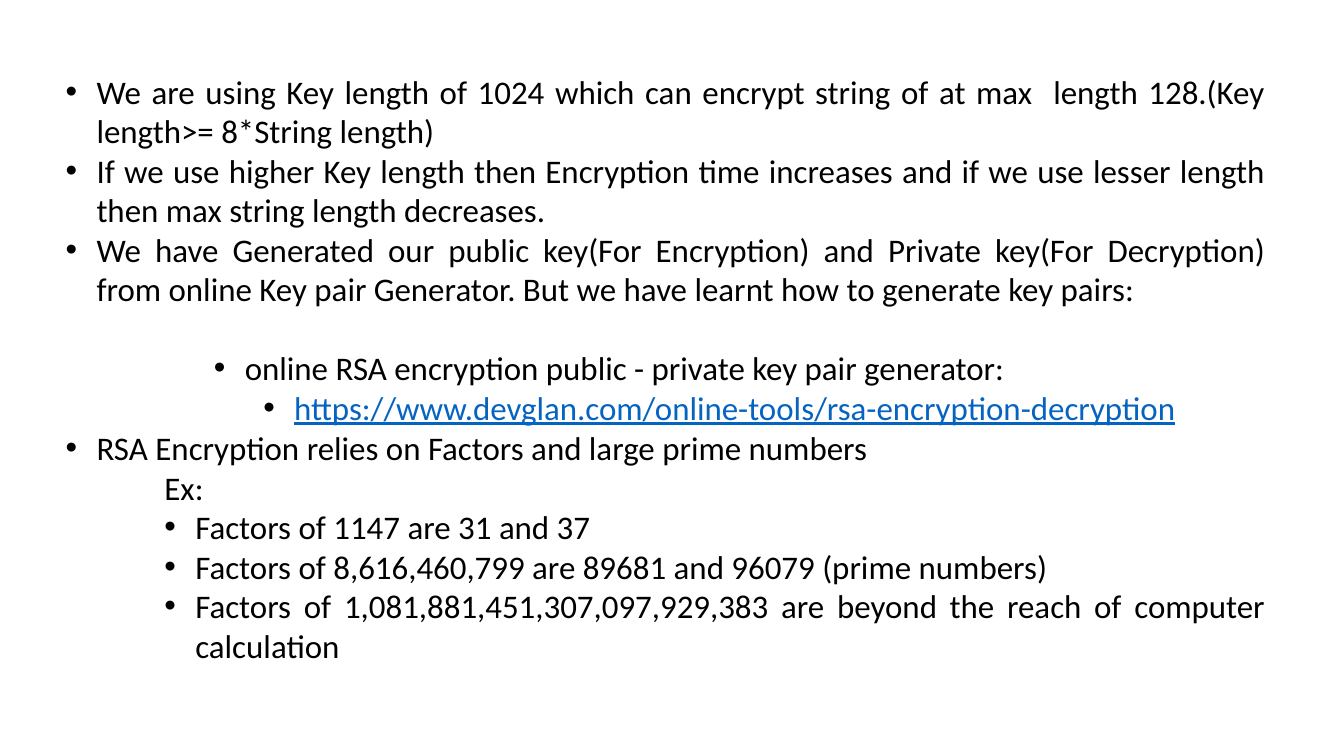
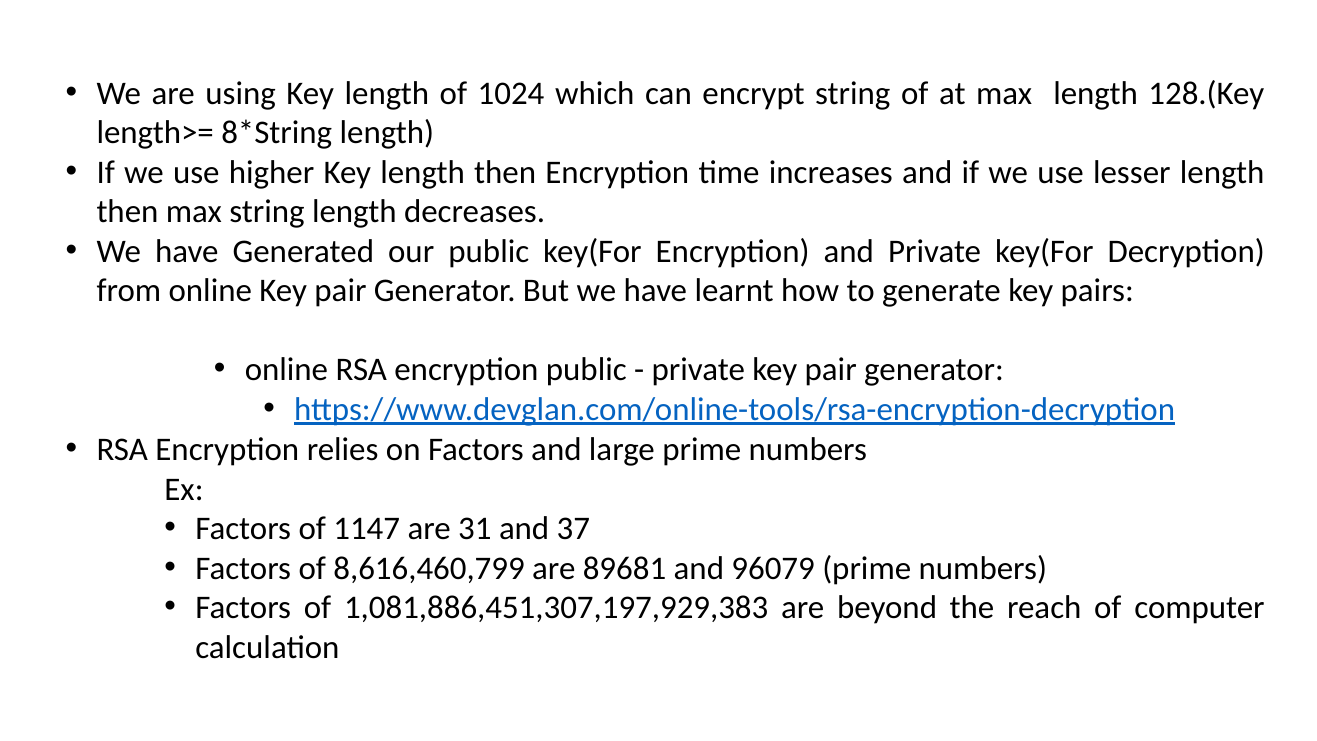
1,081,881,451,307,097,929,383: 1,081,881,451,307,097,929,383 -> 1,081,886,451,307,197,929,383 (556, 608)
